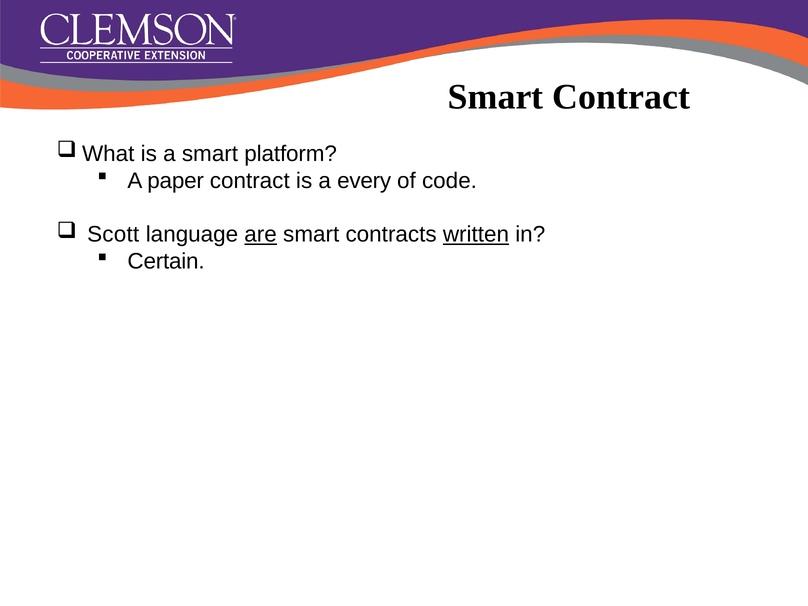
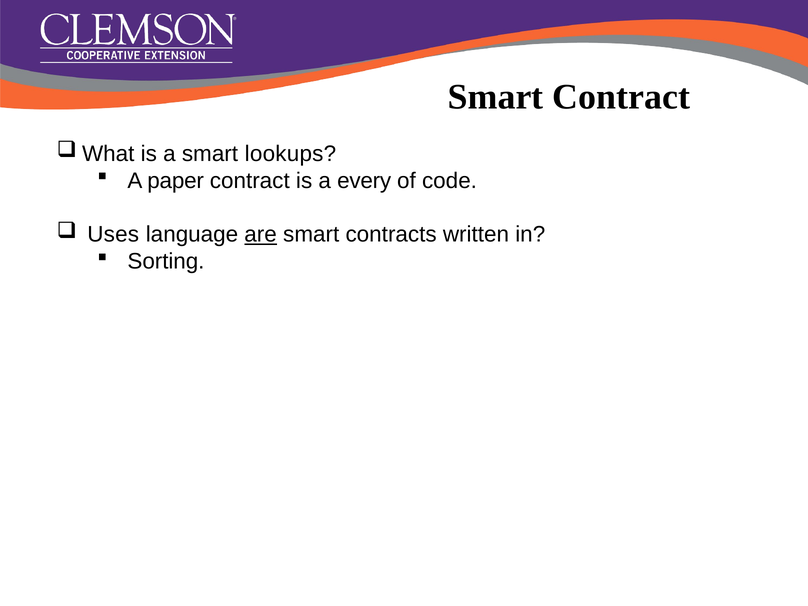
platform: platform -> lookups (290, 154)
Scott: Scott -> Uses (113, 235)
written underline: present -> none (476, 235)
Certain: Certain -> Sorting (166, 261)
